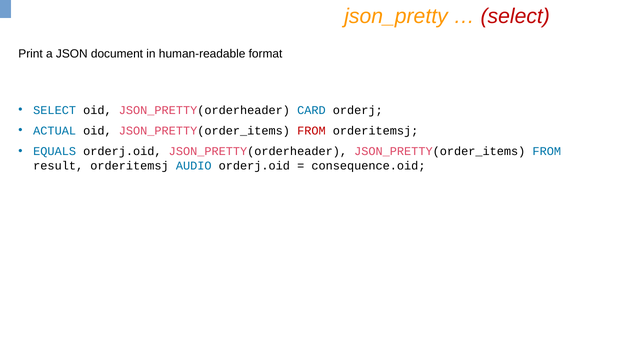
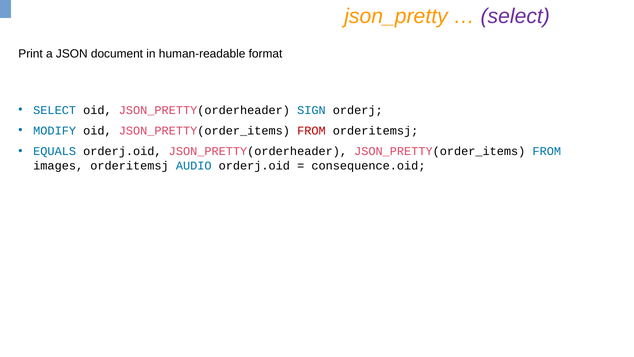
select colour: red -> purple (515, 17)
CARD: CARD -> SIGN (311, 110)
ACTUAL: ACTUAL -> MODIFY (55, 131)
result: result -> images (58, 165)
